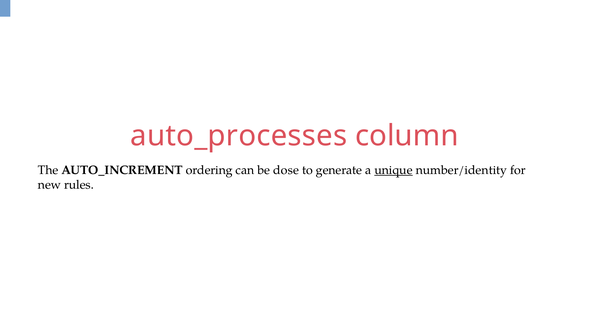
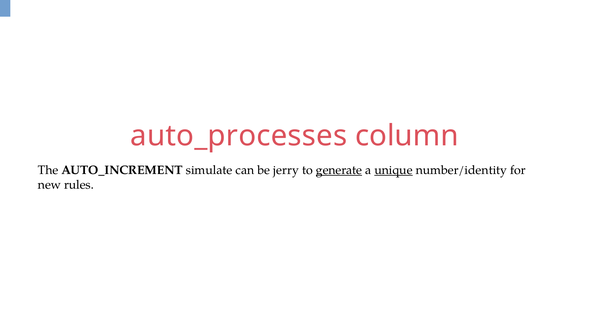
ordering: ordering -> simulate (209, 170)
dose: dose -> jerry (286, 170)
generate underline: none -> present (339, 170)
